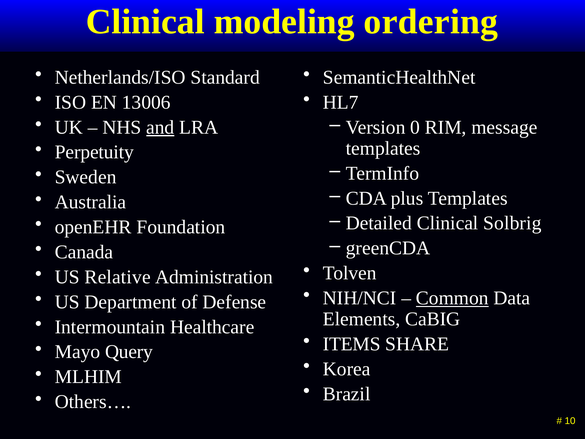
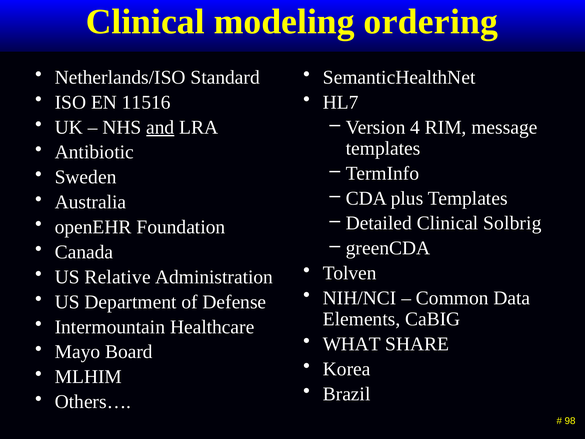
13006: 13006 -> 11516 (146, 102)
0: 0 -> 4 (415, 127)
Perpetuity: Perpetuity -> Antibiotic (94, 152)
Common underline: present -> none (452, 298)
ITEMS: ITEMS -> WHAT (352, 344)
Query: Query -> Board (129, 352)
10: 10 -> 98 (570, 421)
